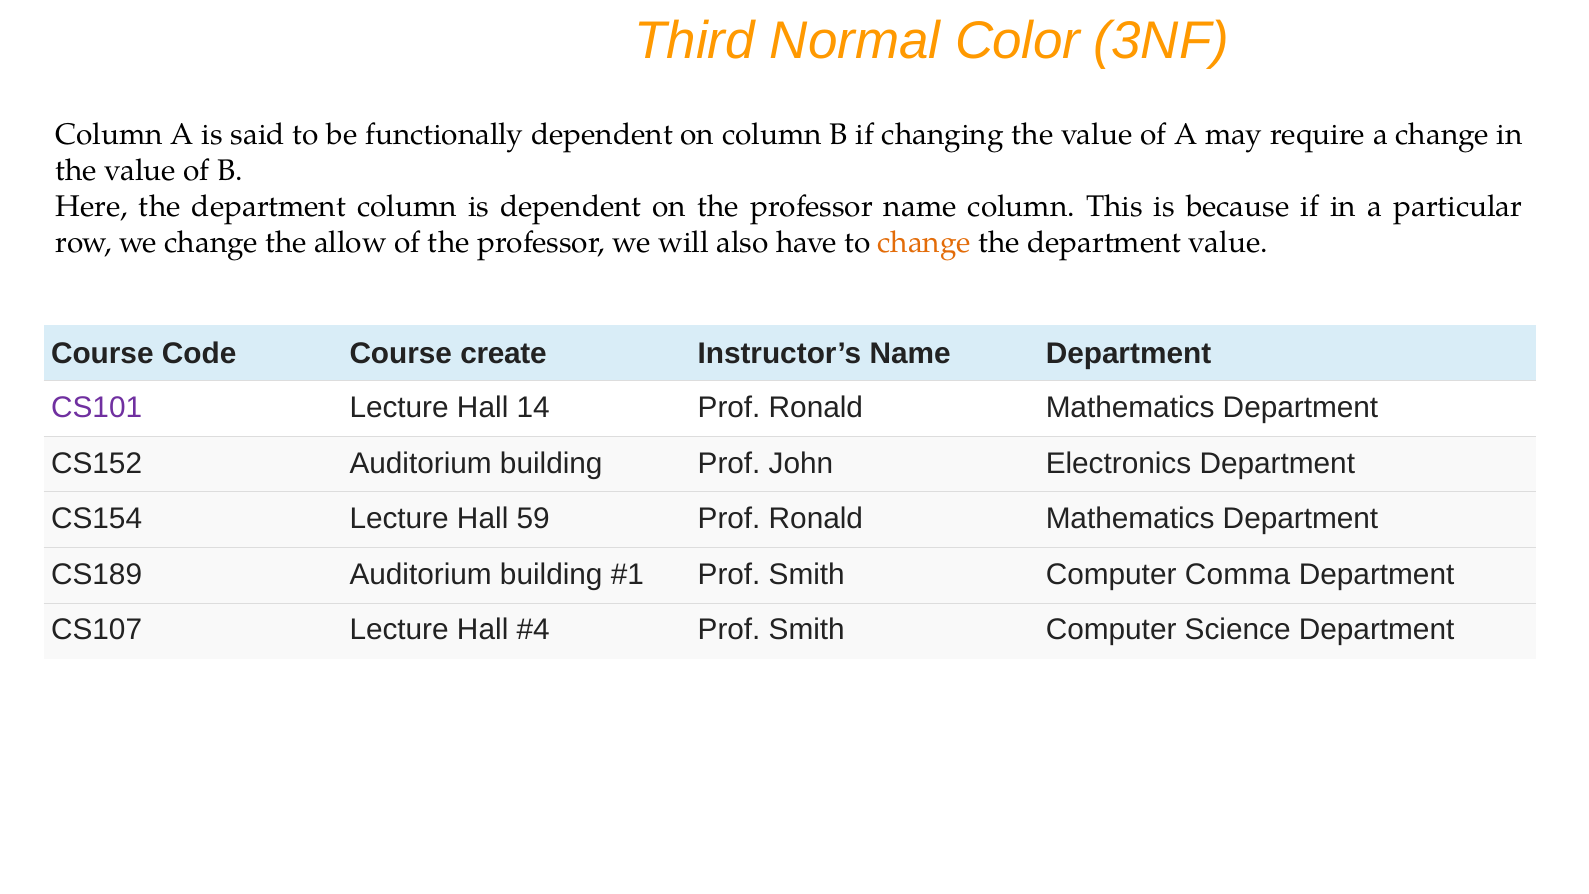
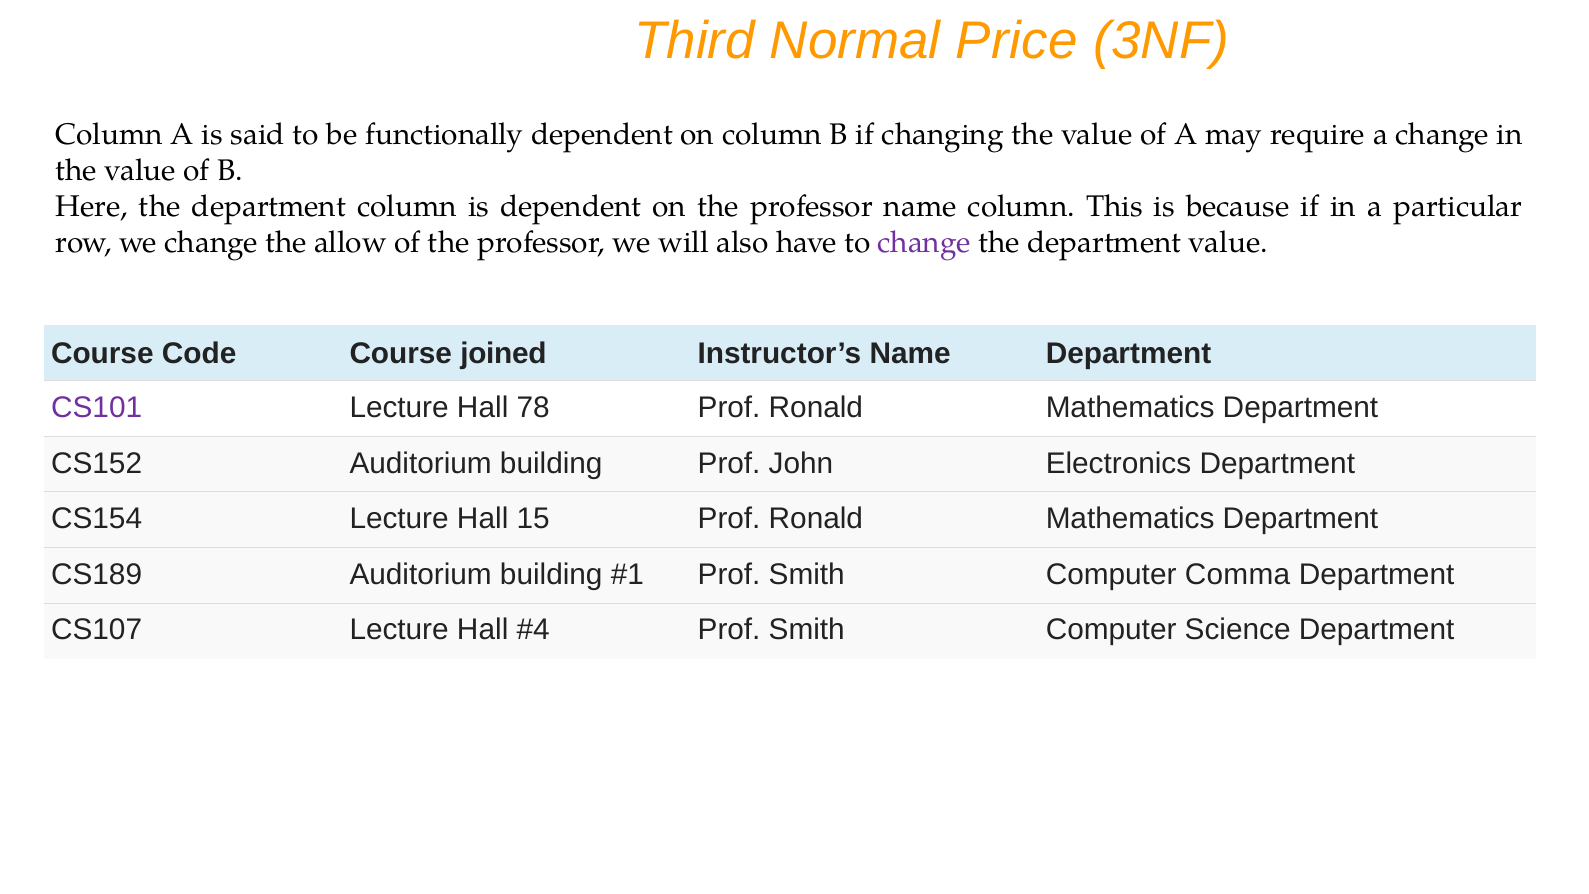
Color: Color -> Price (1017, 41)
change colour: orange -> purple (924, 242)
create: create -> joined (503, 353)
14: 14 -> 78 (533, 408)
59: 59 -> 15 (533, 519)
